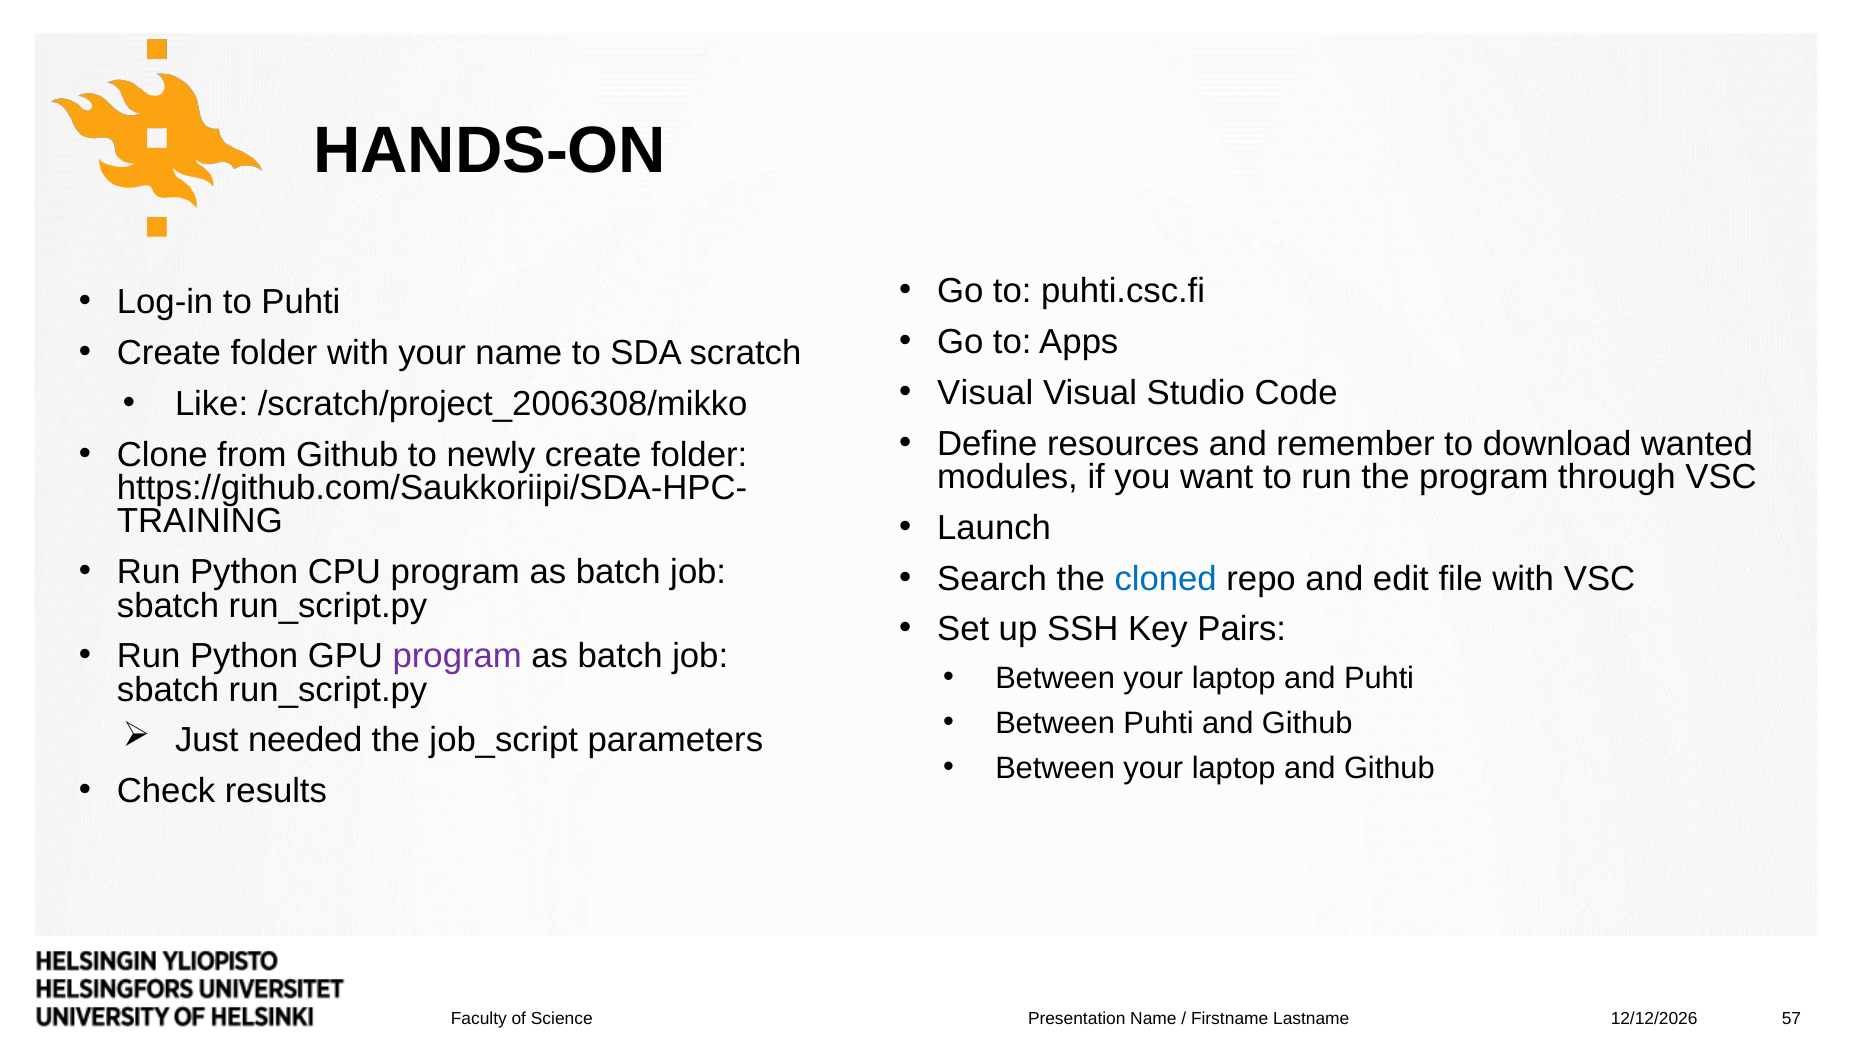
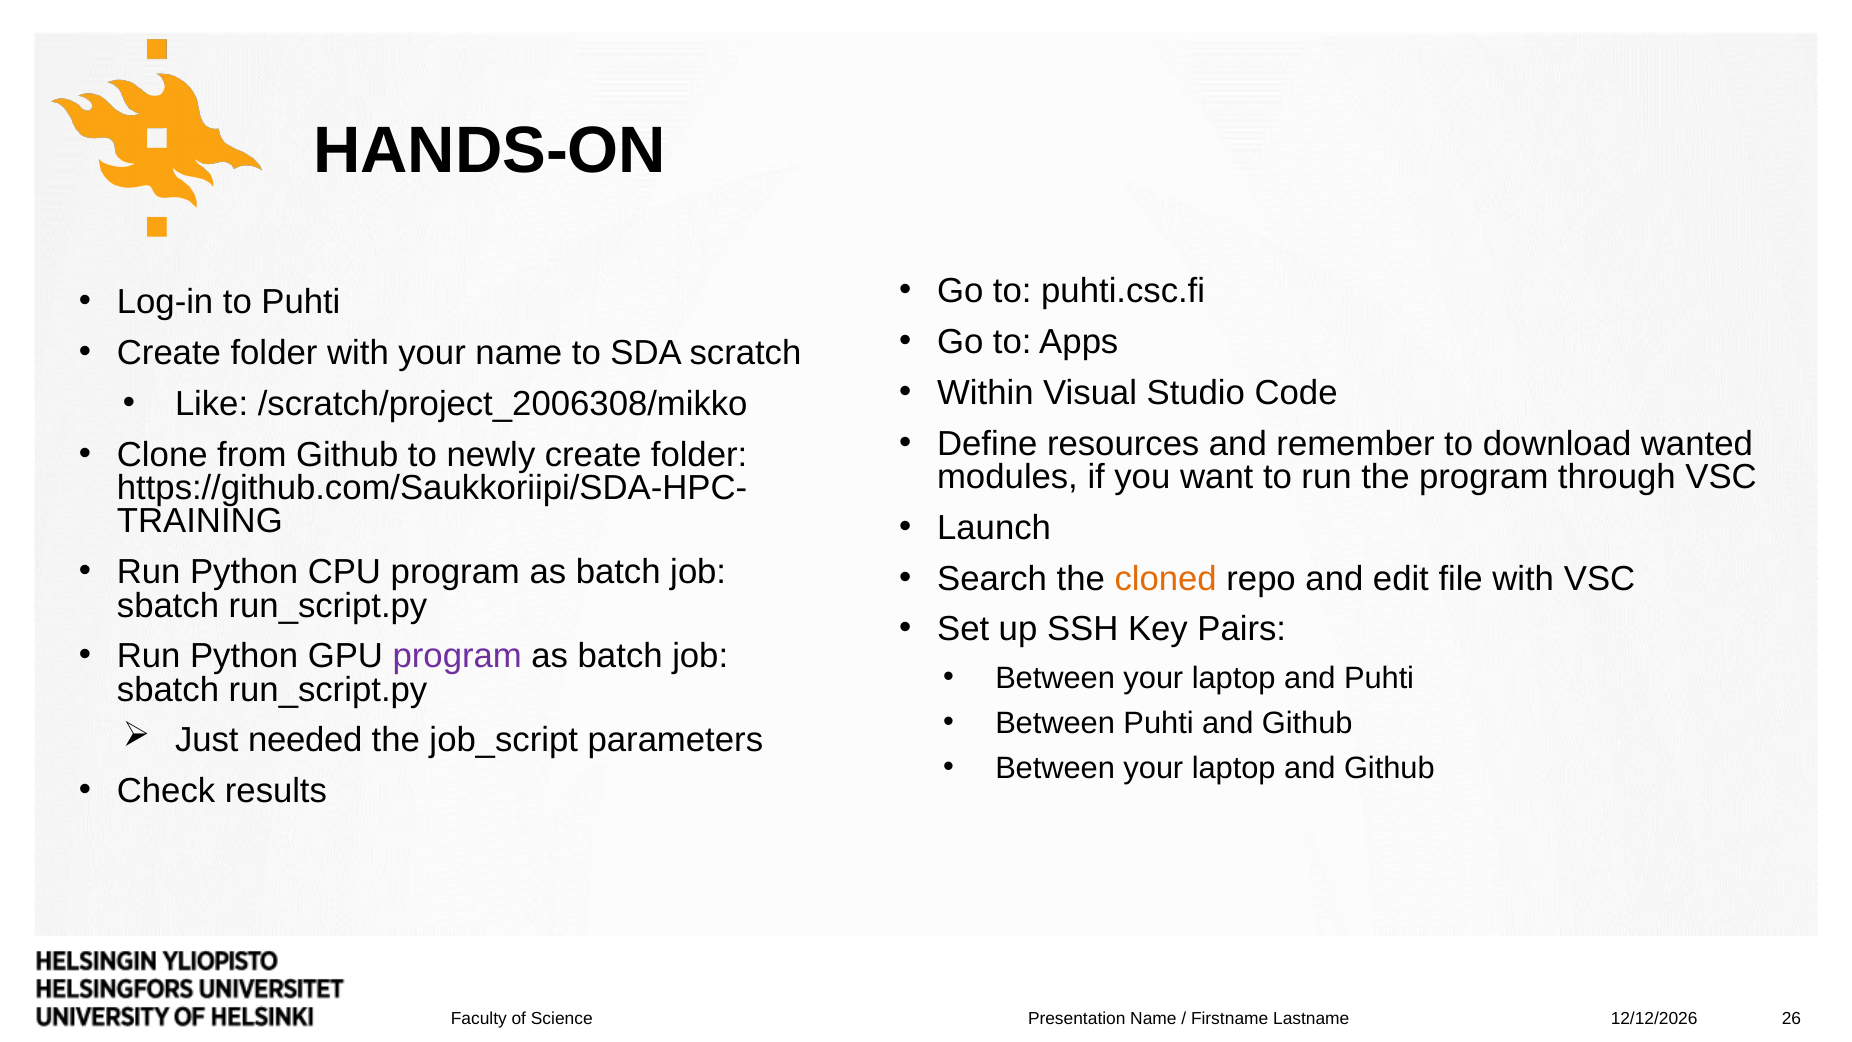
Visual: Visual -> Within (985, 393)
cloned colour: blue -> orange (1166, 579)
57: 57 -> 26 (1791, 1018)
